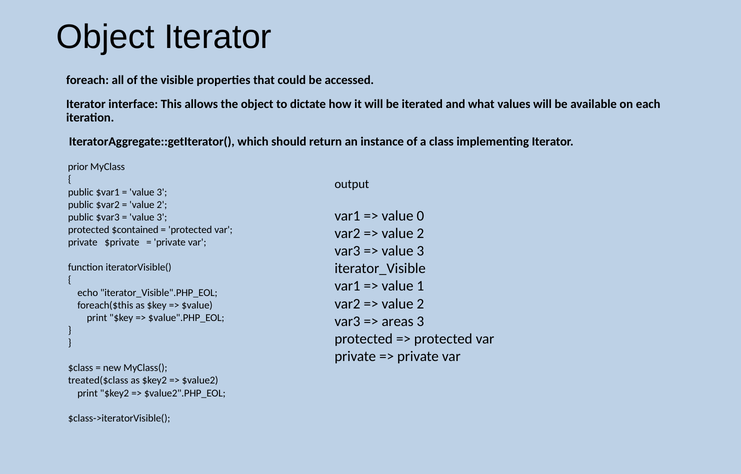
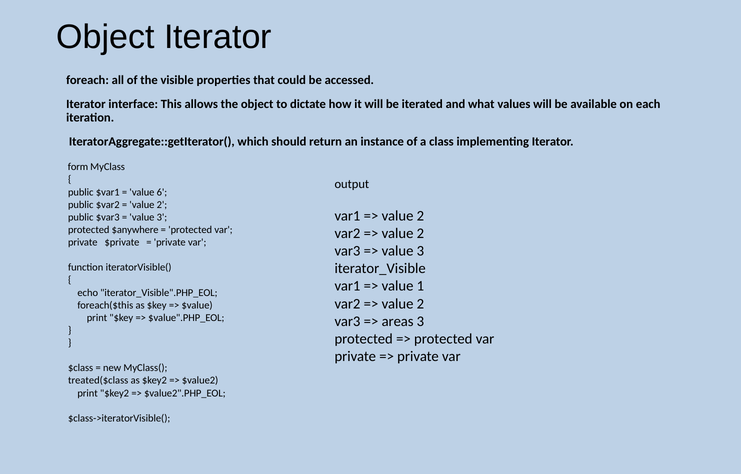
prior: prior -> form (78, 167)
3: 3 -> 6 (162, 192)
0: 0 -> 2 (420, 216)
$contained: $contained -> $anywhere (135, 230)
